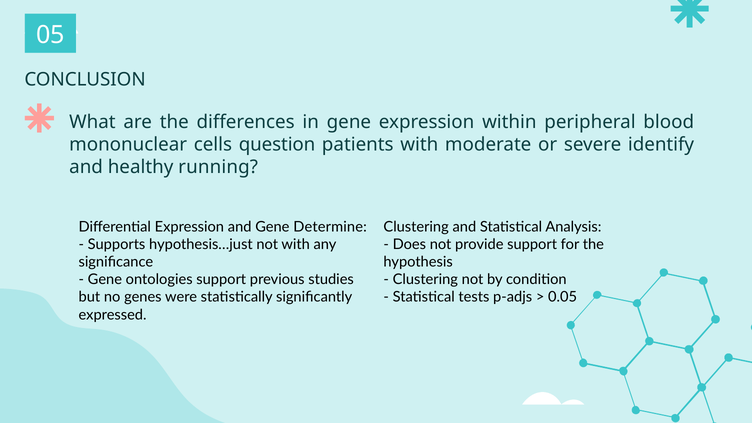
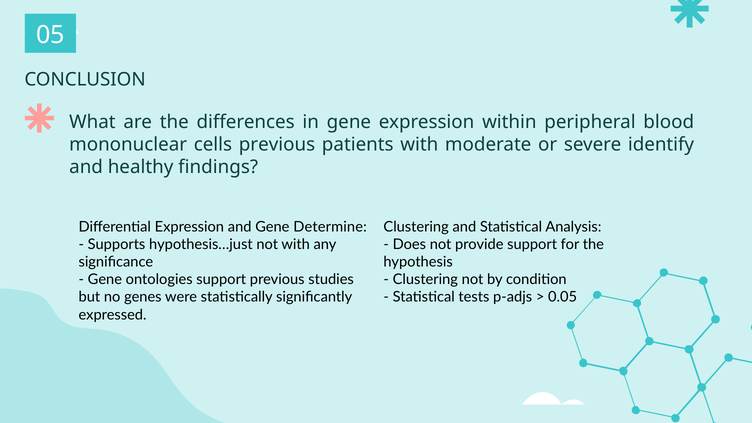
cells question: question -> previous (277, 144)
running: running -> findings (218, 167)
